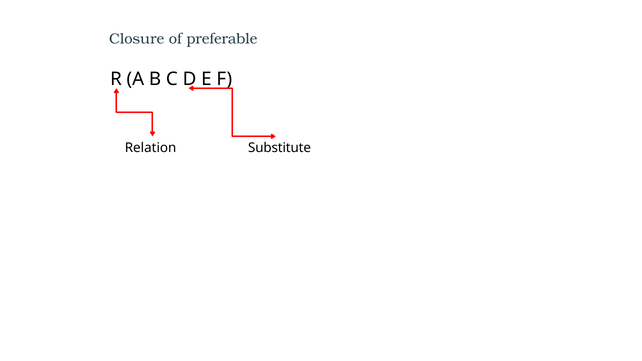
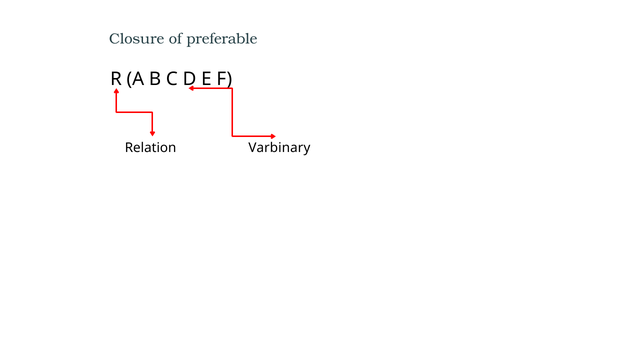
Substitute: Substitute -> Varbinary (279, 148)
